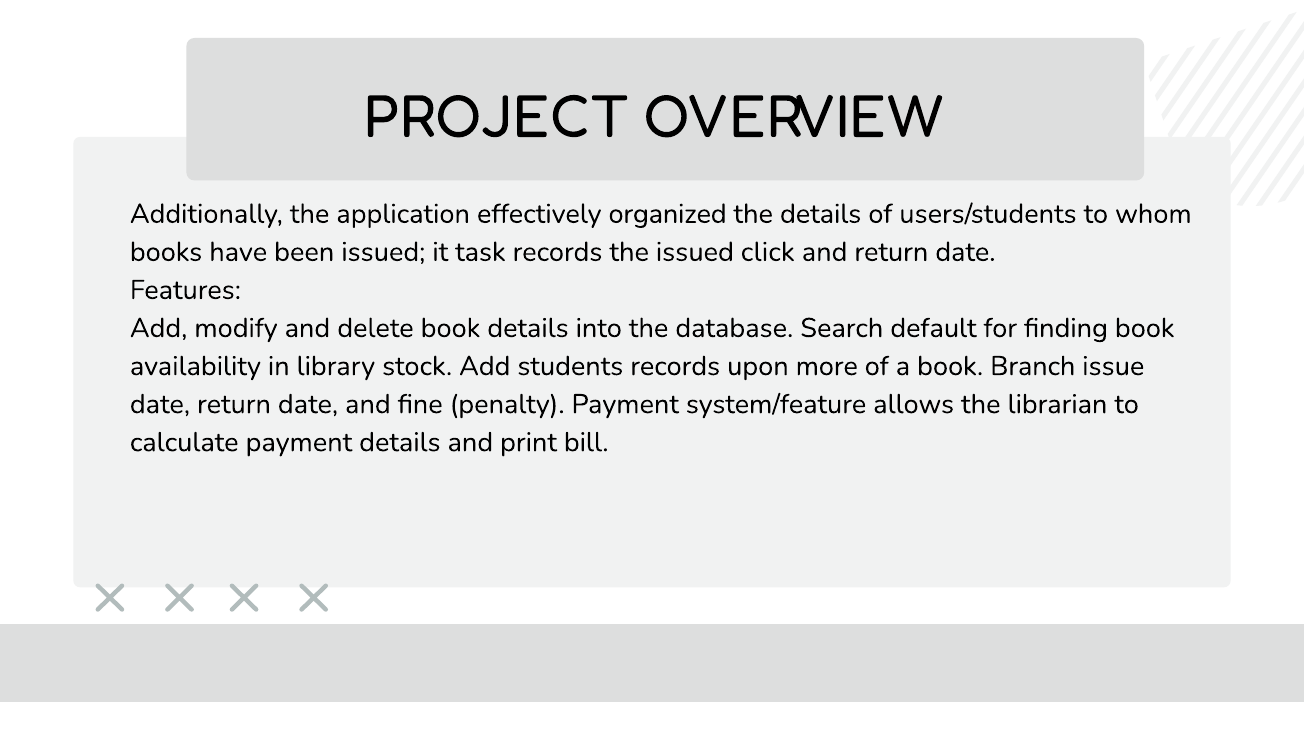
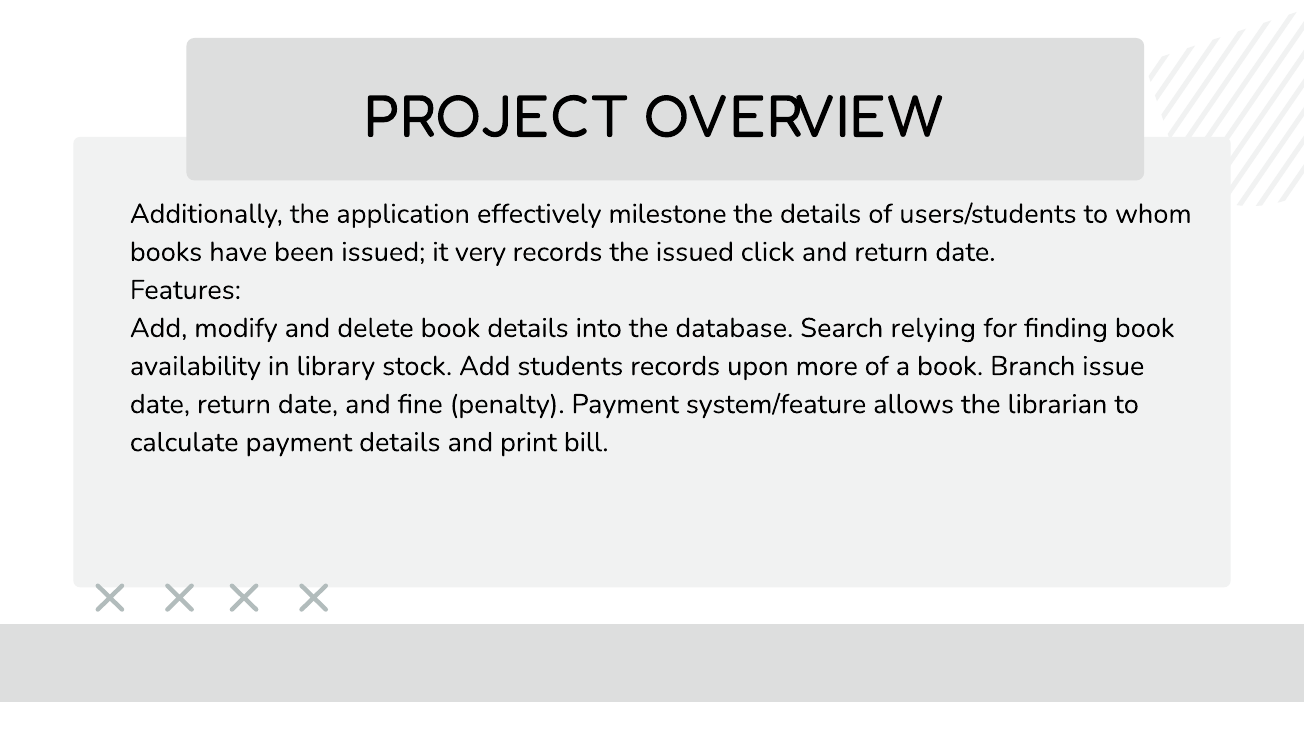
organized: organized -> milestone (668, 214)
task: task -> very (481, 252)
default: default -> relying (933, 328)
